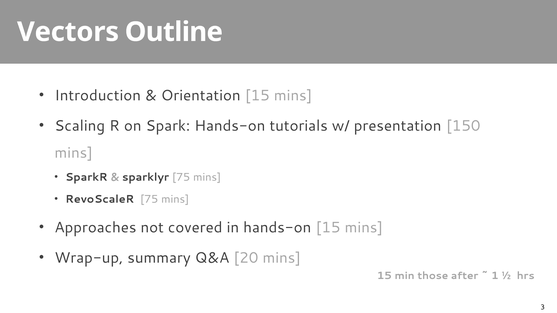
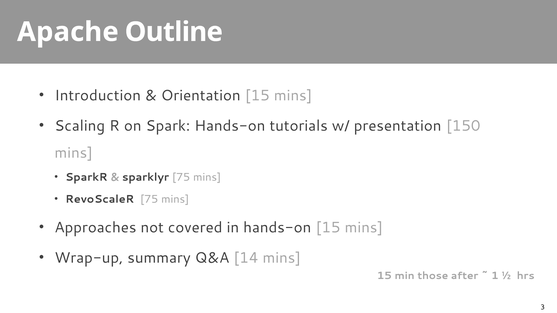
Vectors: Vectors -> Apache (68, 32)
20: 20 -> 14 (246, 258)
